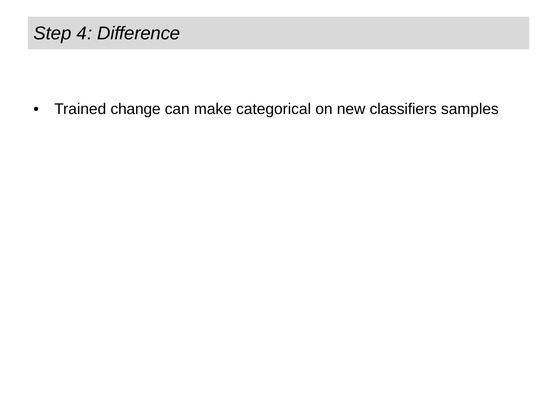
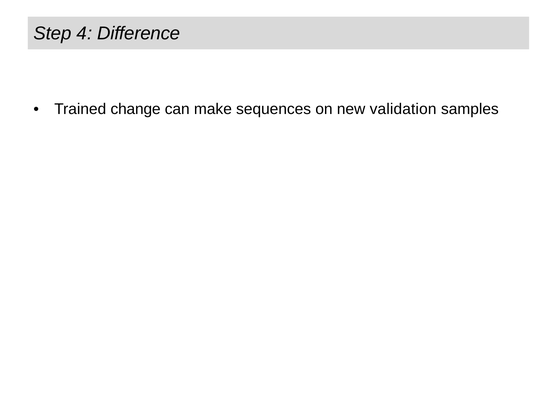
categorical: categorical -> sequences (274, 109)
classifiers: classifiers -> validation (403, 109)
